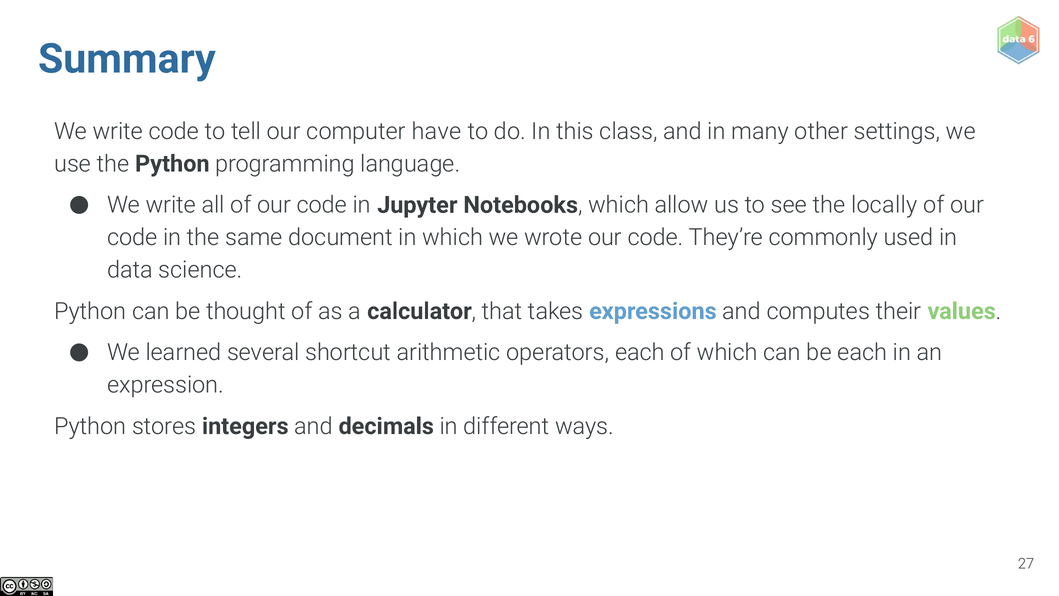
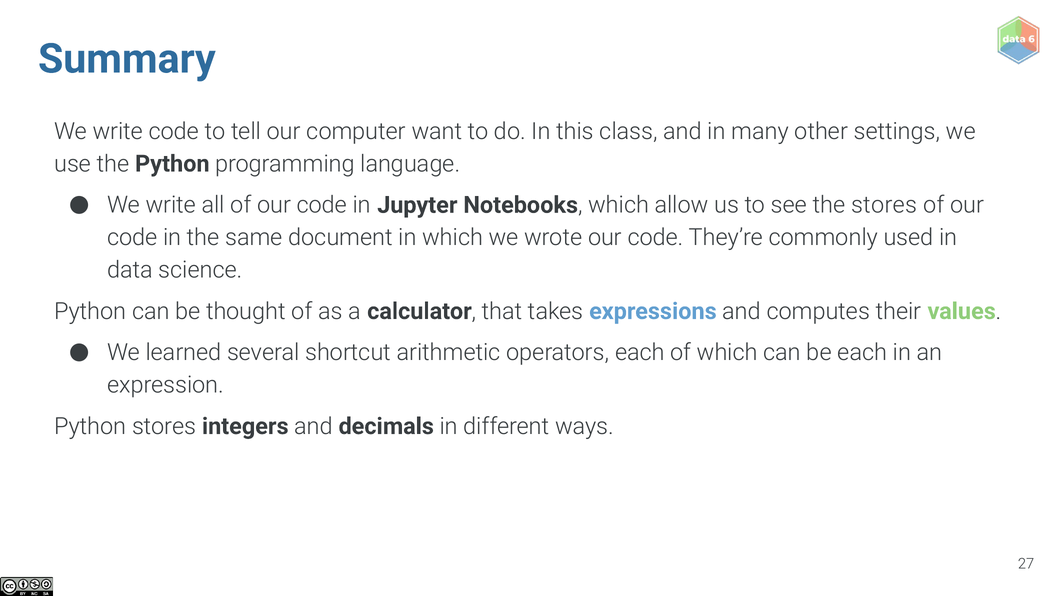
have: have -> want (437, 131)
the locally: locally -> stores (884, 205)
